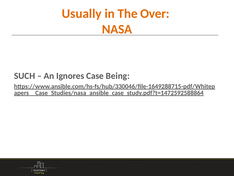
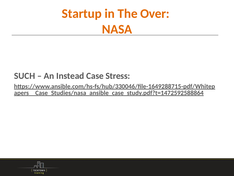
Usually: Usually -> Startup (82, 14)
Ignores: Ignores -> Instead (70, 76)
Being: Being -> Stress (118, 76)
